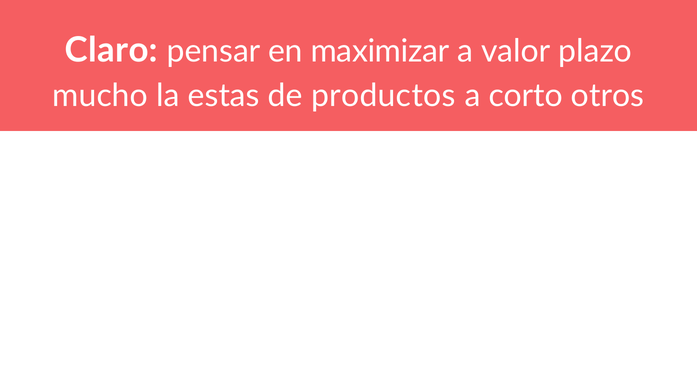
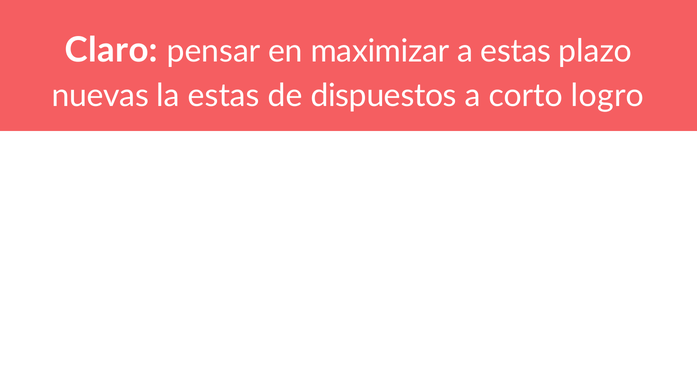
a valor: valor -> estas (516, 51)
mucho: mucho -> nuevas (100, 96)
productos: productos -> dispuestos (384, 96)
otros: otros -> logro (607, 96)
